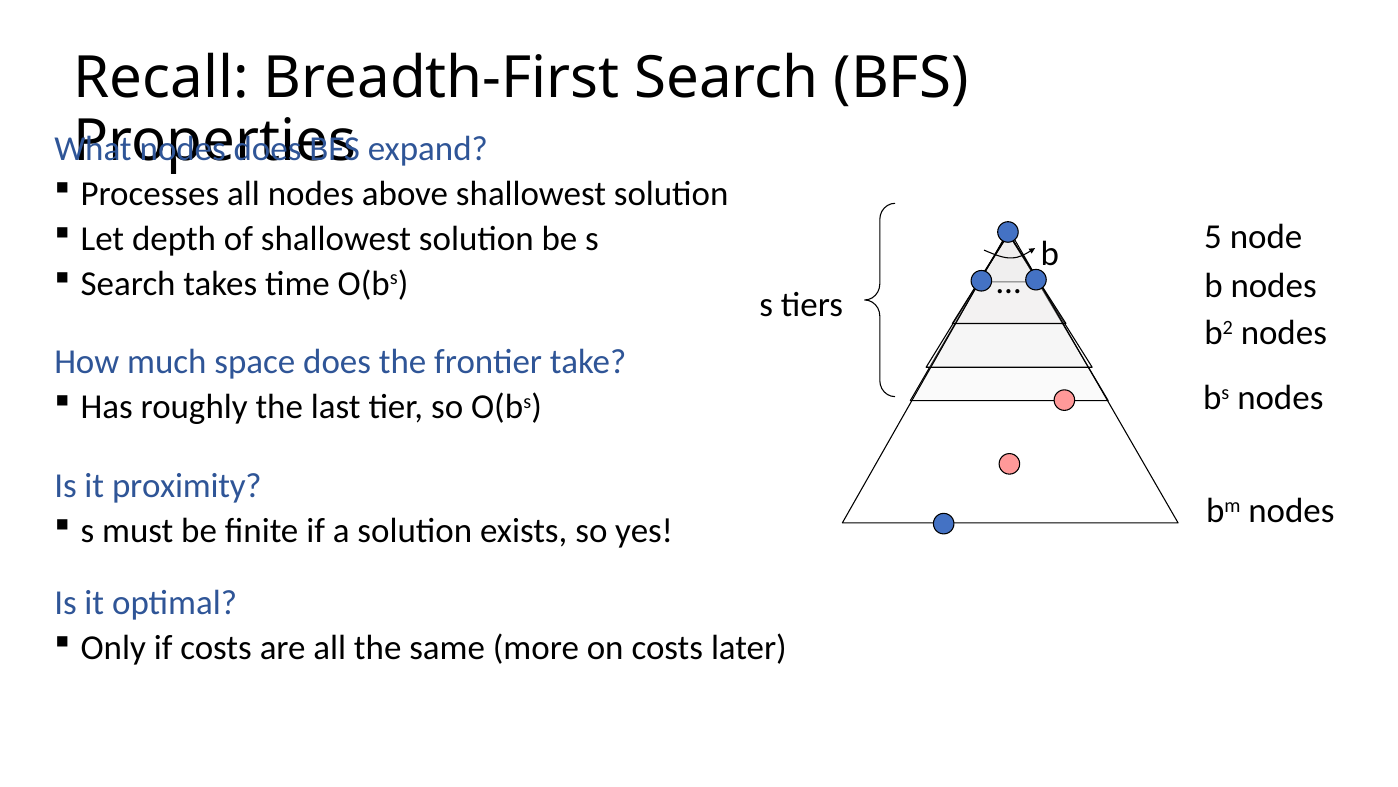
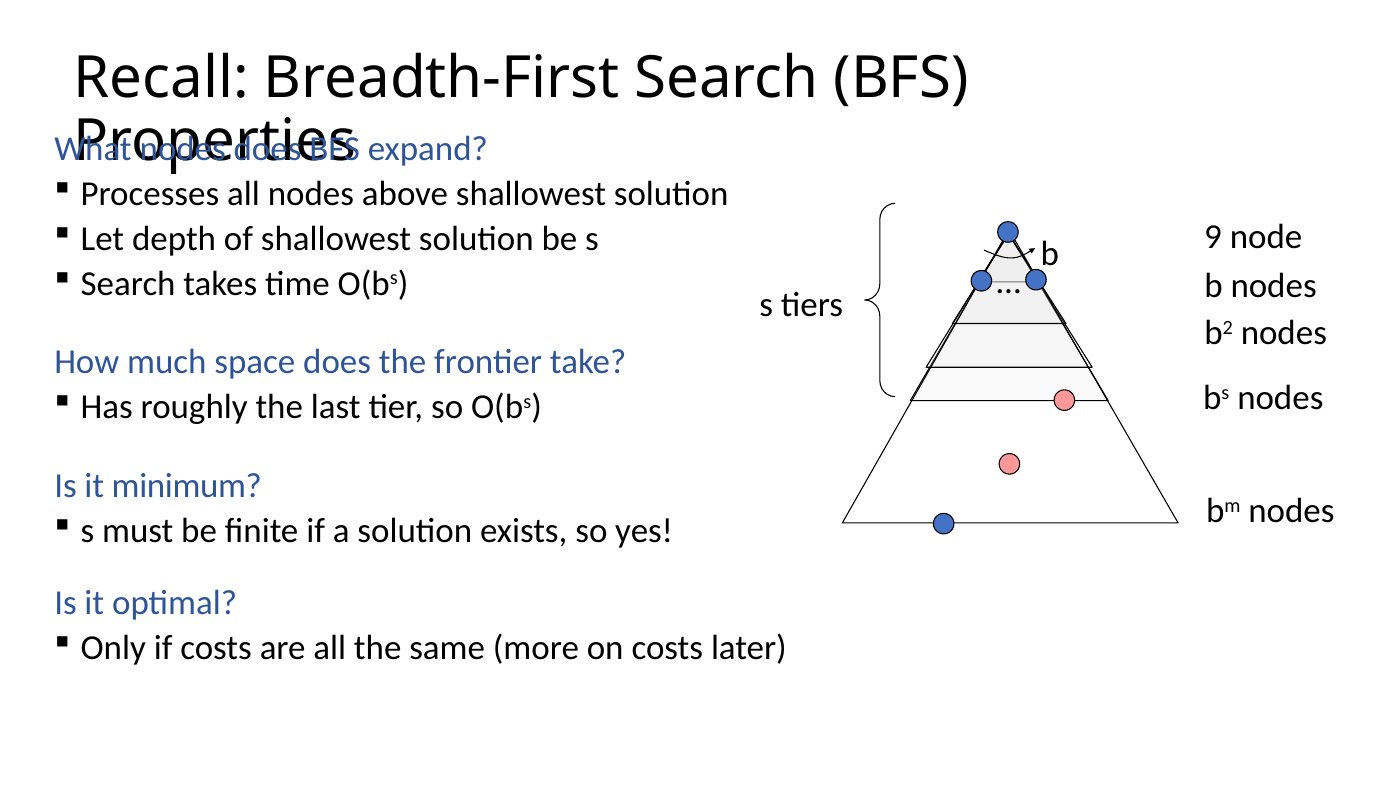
5: 5 -> 9 (1213, 237)
proximity: proximity -> minimum (187, 485)
